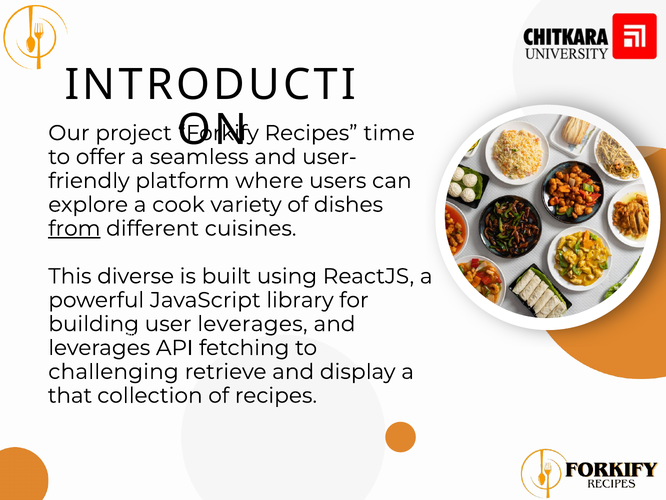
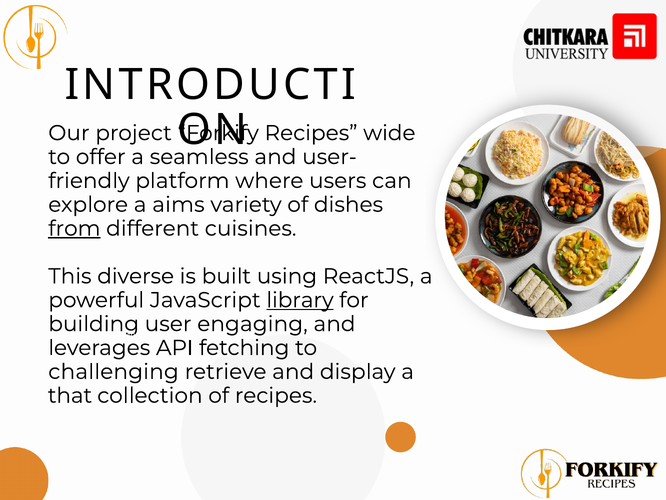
time: time -> wide (389, 133)
cook: cook -> aims (178, 204)
library underline: none -> present (300, 300)
user leverages: leverages -> engaging (252, 324)
